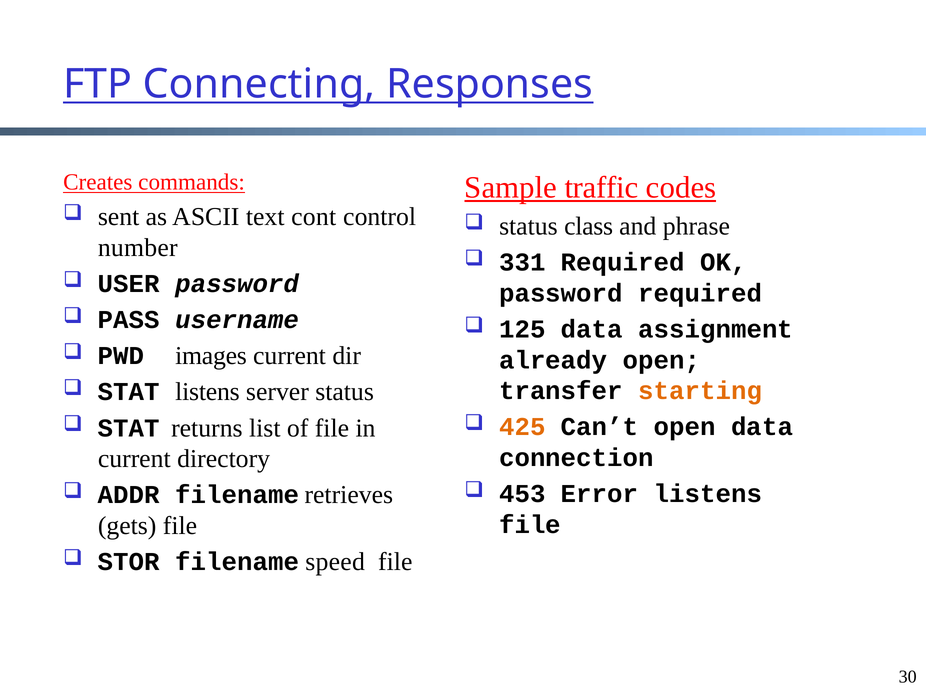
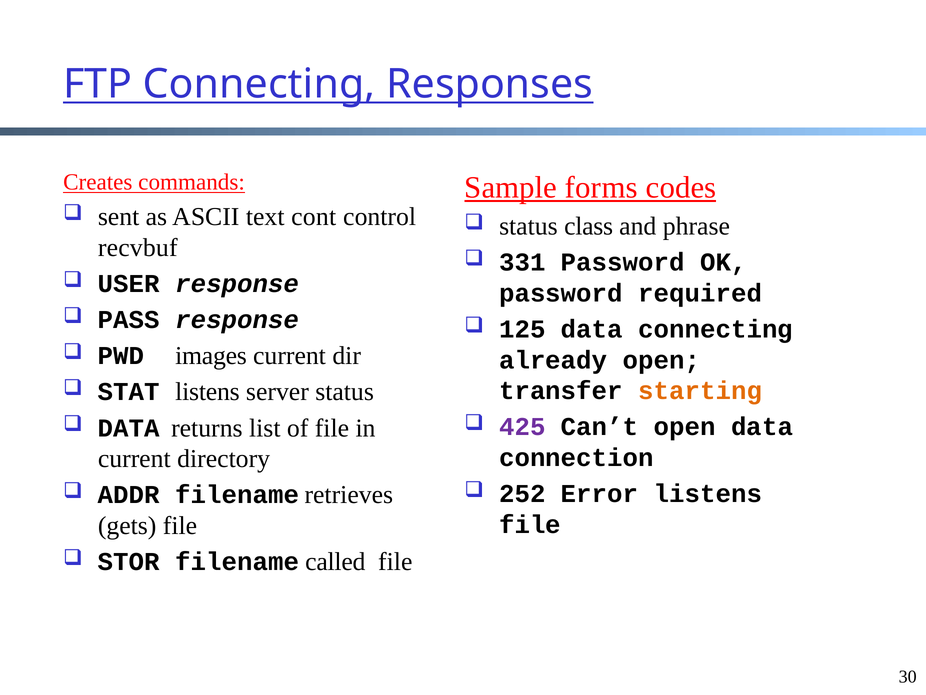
traffic: traffic -> forms (601, 187)
number: number -> recvbuf (138, 248)
331 Required: Required -> Password (623, 262)
USER password: password -> response (237, 284)
PASS username: username -> response (237, 320)
data assignment: assignment -> connecting (716, 329)
425 colour: orange -> purple (522, 427)
STAT: STAT -> DATA (129, 428)
453: 453 -> 252 (522, 494)
speed: speed -> called (335, 562)
